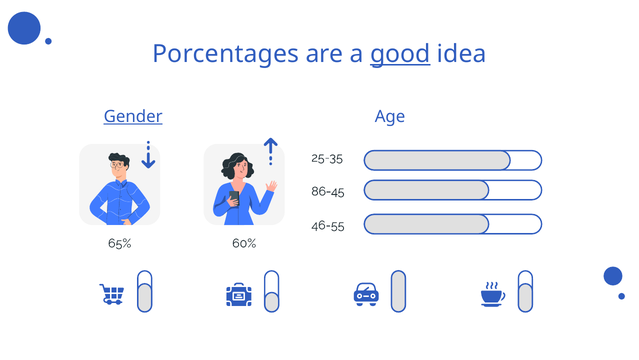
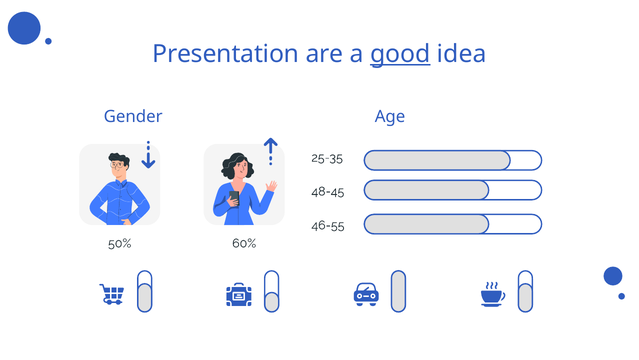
Porcentages: Porcentages -> Presentation (226, 54)
Gender underline: present -> none (133, 116)
86-45: 86-45 -> 48-45 (328, 191)
65%: 65% -> 50% (120, 243)
